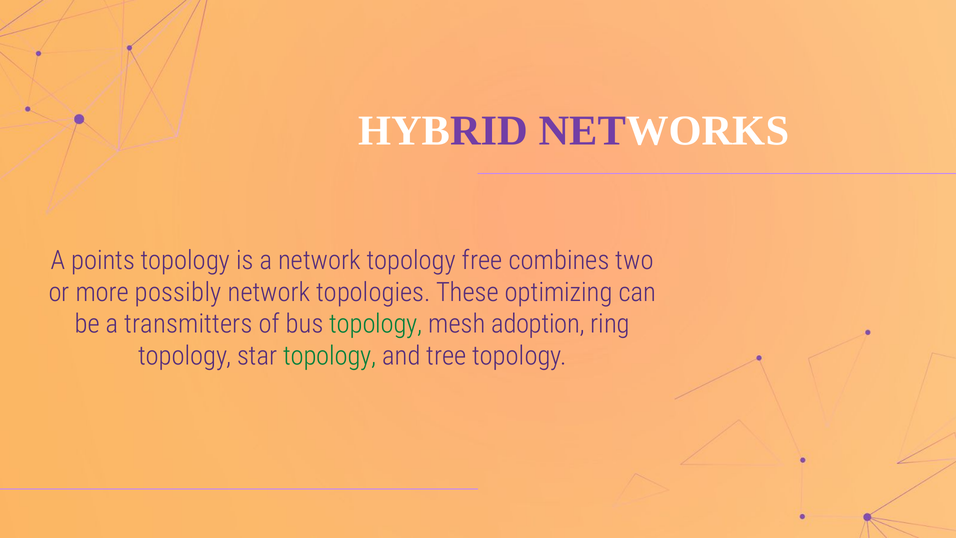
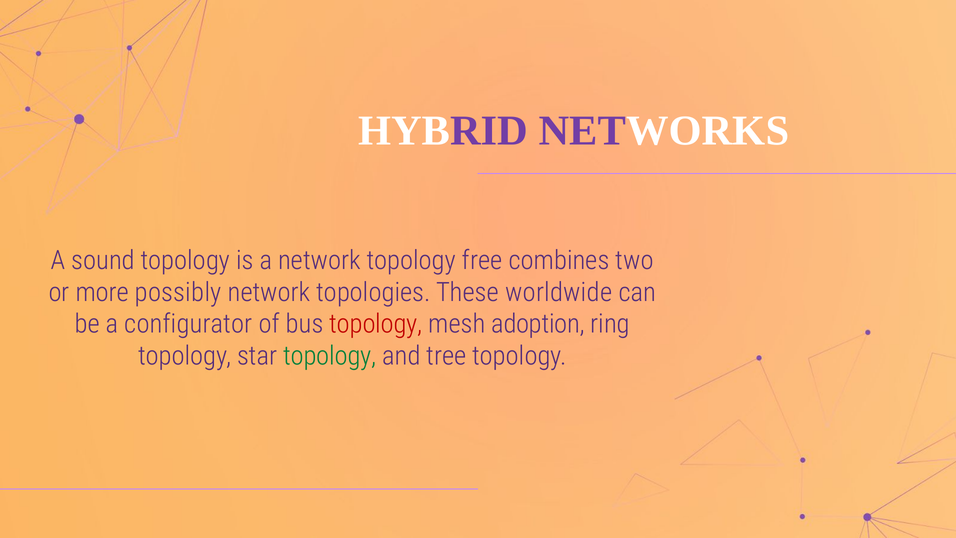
points: points -> sound (103, 260)
optimizing: optimizing -> worldwide (559, 292)
transmitters: transmitters -> configurator (188, 324)
topology colour: green -> red (376, 324)
